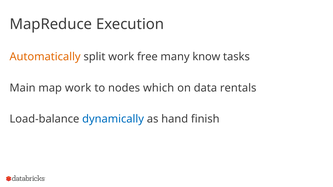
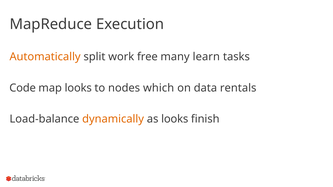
know: know -> learn (206, 57)
Main: Main -> Code (23, 88)
map work: work -> looks (78, 88)
dynamically colour: blue -> orange (113, 119)
as hand: hand -> looks (175, 119)
